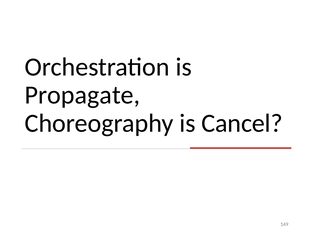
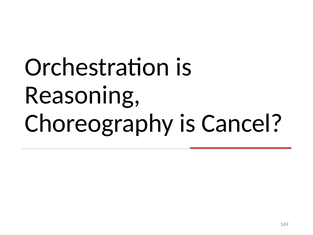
Propagate: Propagate -> Reasoning (82, 95)
